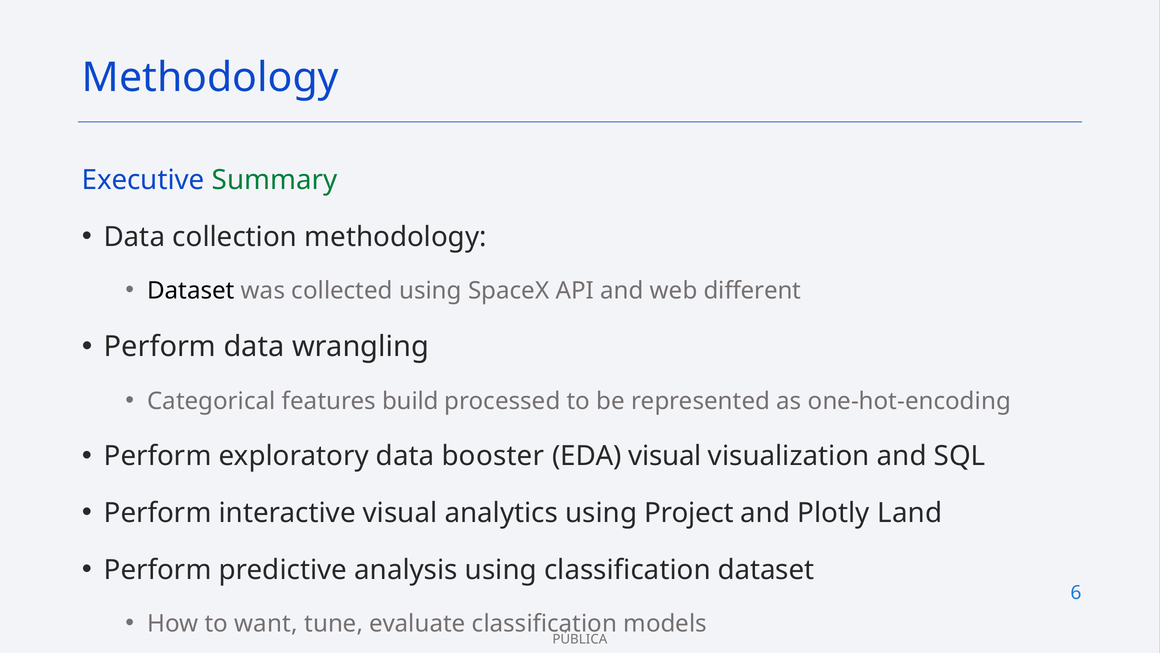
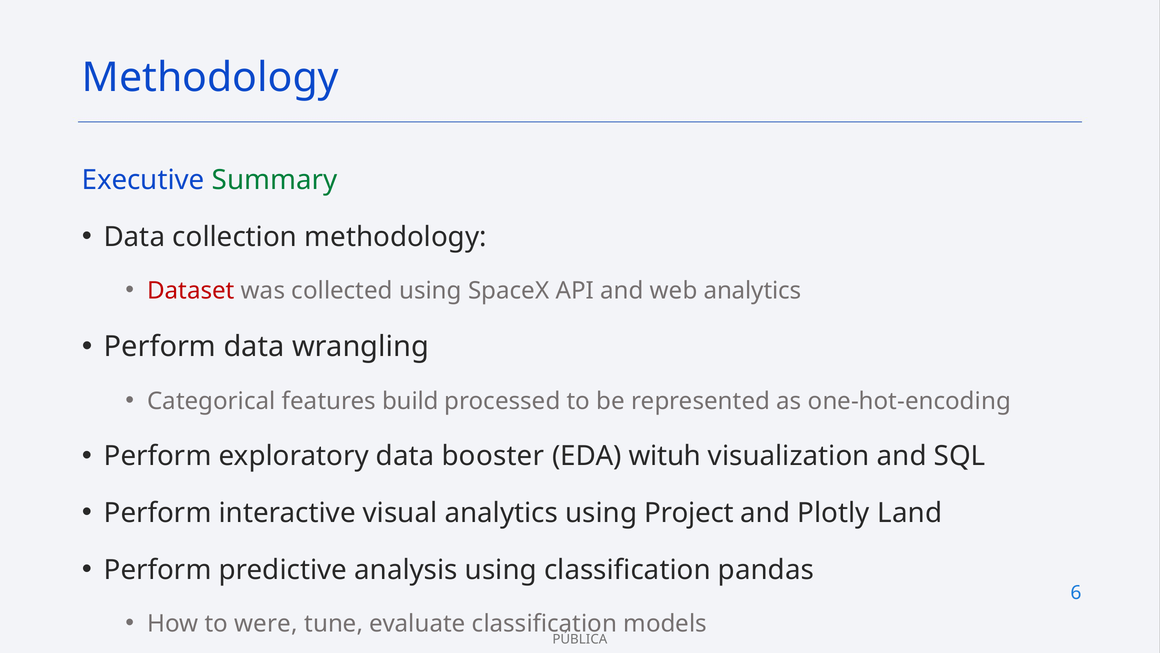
Dataset colour: black -> red (191, 291)
web different: different -> analytics (752, 291)
EDA visual: visual -> wituh (665, 456)
classification dataset: dataset -> pandas (766, 570)
want: want -> were (266, 623)
